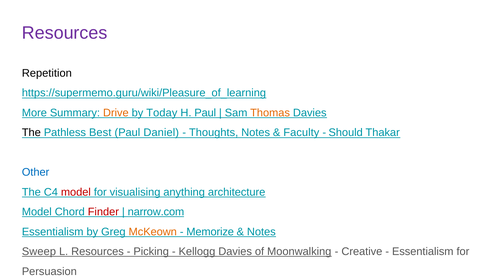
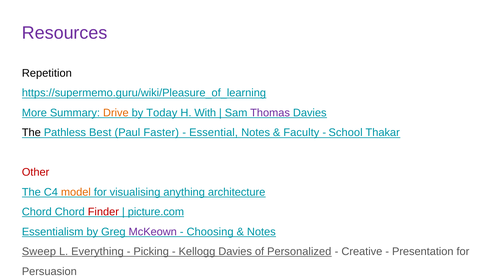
H Paul: Paul -> With (205, 113)
Thomas colour: orange -> purple (270, 113)
Daniel: Daniel -> Faster (161, 133)
Thoughts: Thoughts -> Essential (214, 133)
Should: Should -> School (346, 133)
Other colour: blue -> red (36, 172)
model colour: red -> orange (76, 192)
Model: Model -> Chord (37, 212)
narrow.com: narrow.com -> picture.com (156, 212)
McKeown colour: orange -> purple (153, 232)
Memorize: Memorize -> Choosing (210, 232)
L Resources: Resources -> Everything (97, 252)
Moonwalking: Moonwalking -> Personalized (299, 252)
Essentialism: Essentialism -> Presentation (423, 252)
